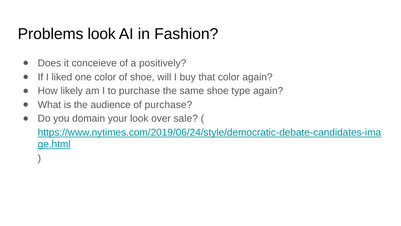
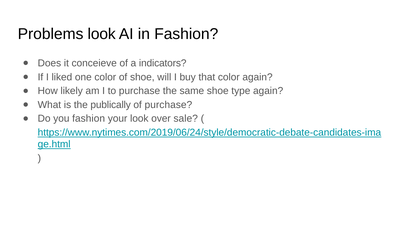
positively: positively -> indicators (163, 63)
audience: audience -> publically (111, 105)
you domain: domain -> fashion (89, 118)
